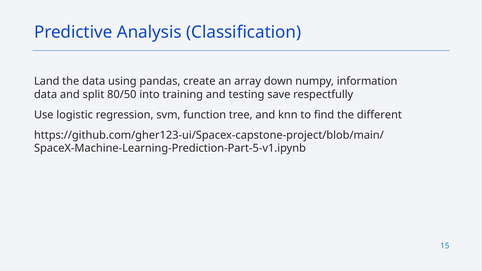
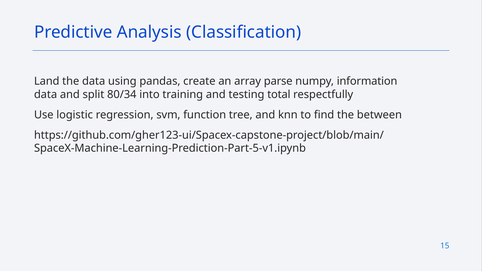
down: down -> parse (278, 81)
80/50: 80/50 -> 80/34 (122, 95)
save: save -> total (279, 95)
different: different -> between (379, 115)
